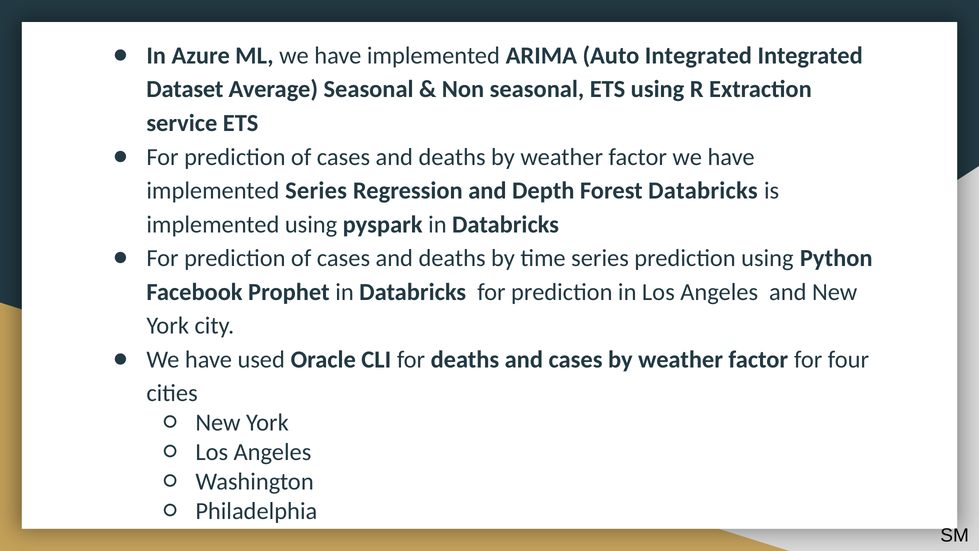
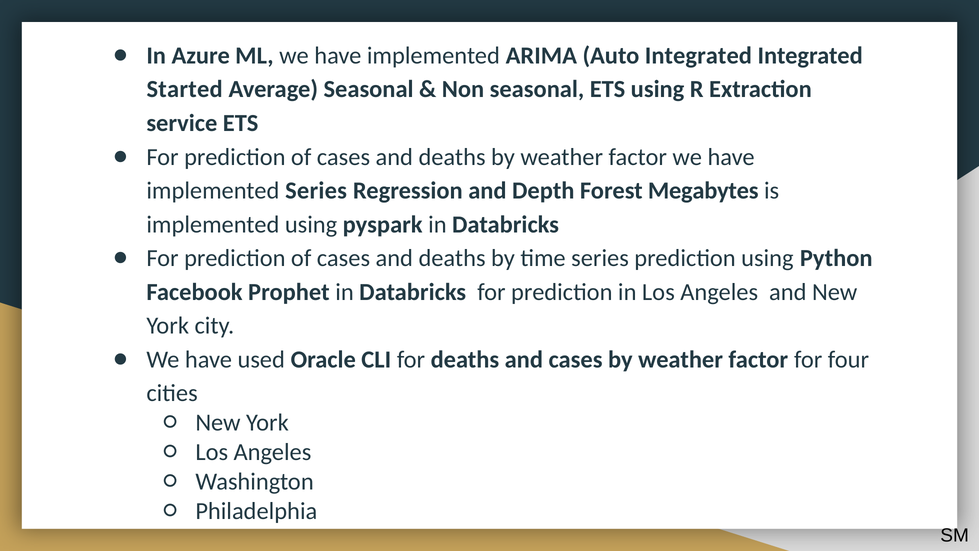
Dataset: Dataset -> Started (185, 89)
Forest Databricks: Databricks -> Megabytes (703, 191)
